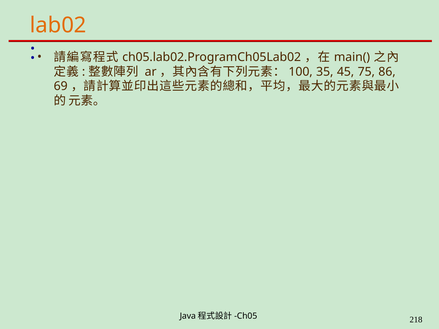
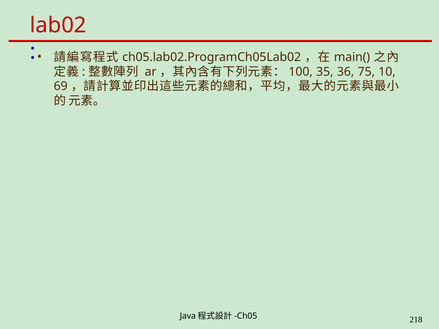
lab02 colour: orange -> red (58, 25)
45: 45 -> 36 (346, 72)
86: 86 -> 10 (387, 72)
